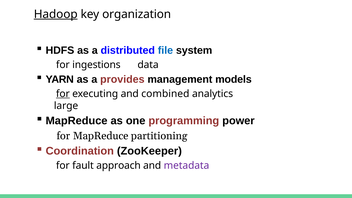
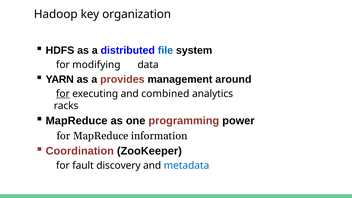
Hadoop underline: present -> none (56, 14)
ingestions: ingestions -> modifying (96, 65)
models: models -> around (233, 79)
large: large -> racks (66, 106)
partitioning: partitioning -> information (159, 136)
approach: approach -> discovery (118, 166)
metadata colour: purple -> blue (187, 166)
